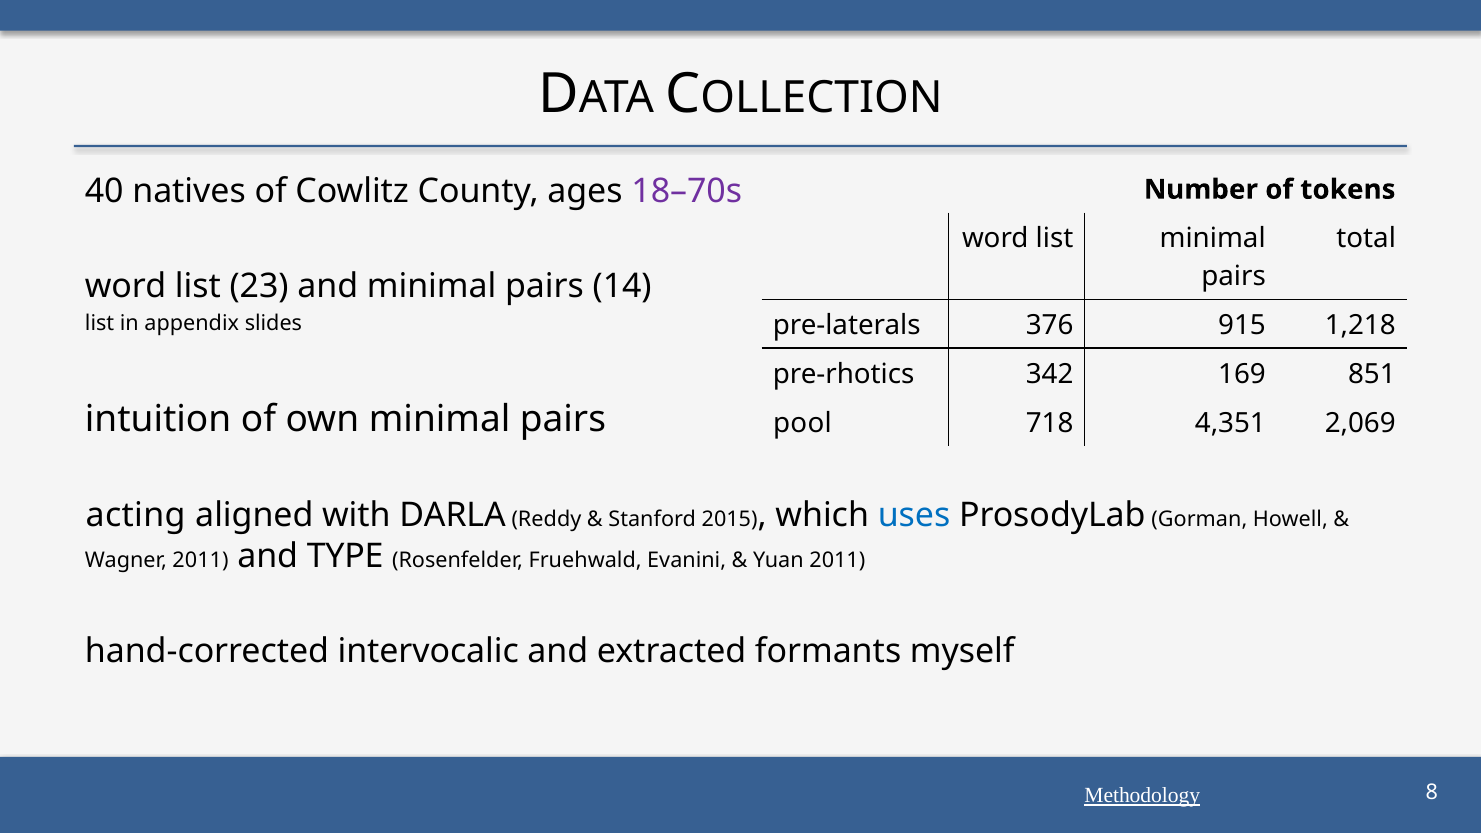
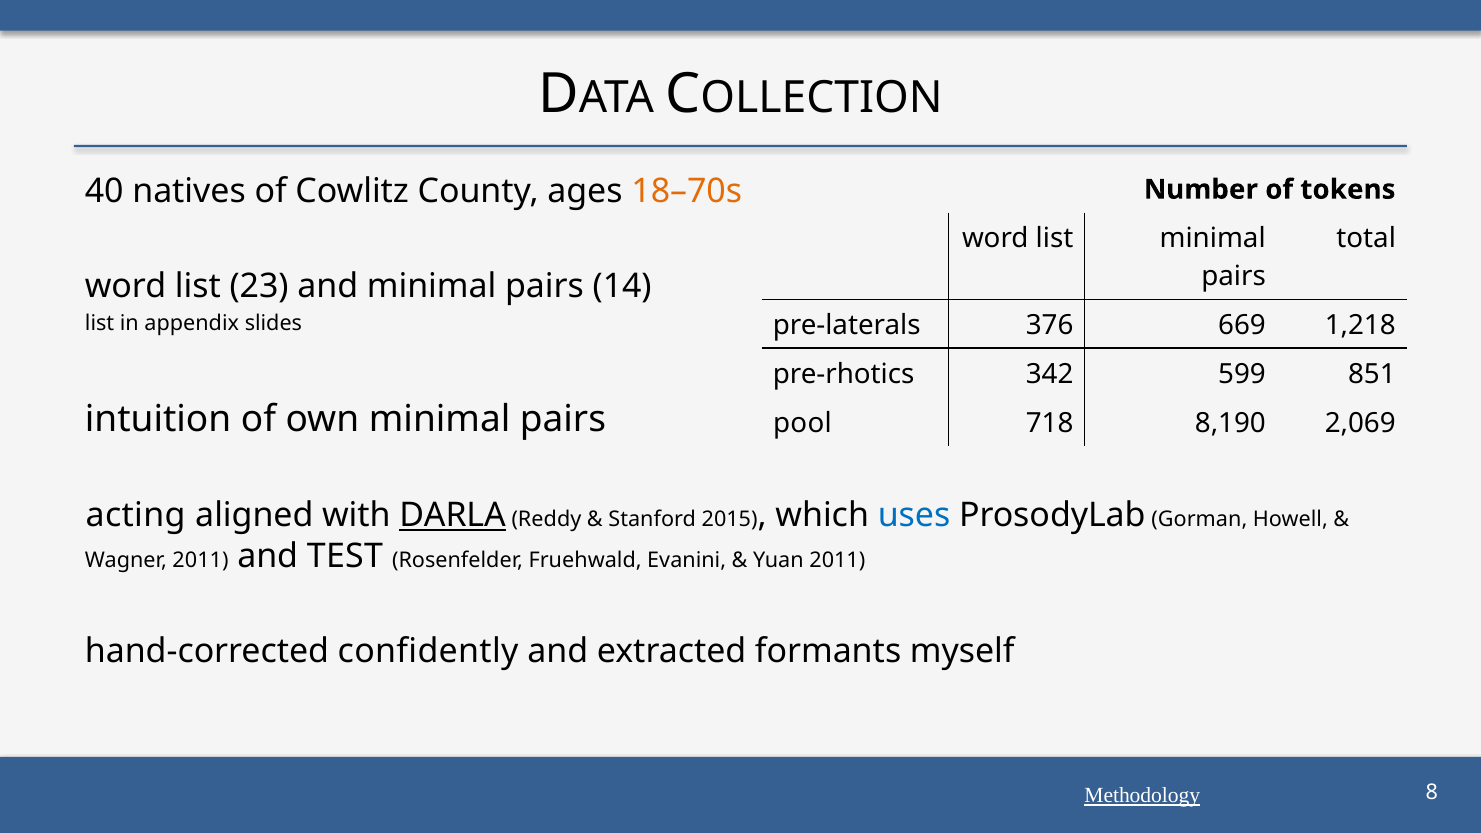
18–70s colour: purple -> orange (687, 192)
915: 915 -> 669 (1242, 325)
169: 169 -> 599 (1242, 374)
4,351: 4,351 -> 8,190 (1230, 423)
DARLA underline: none -> present (453, 516)
TYPE: TYPE -> TEST (345, 556)
intervocalic: intervocalic -> confidently (428, 651)
